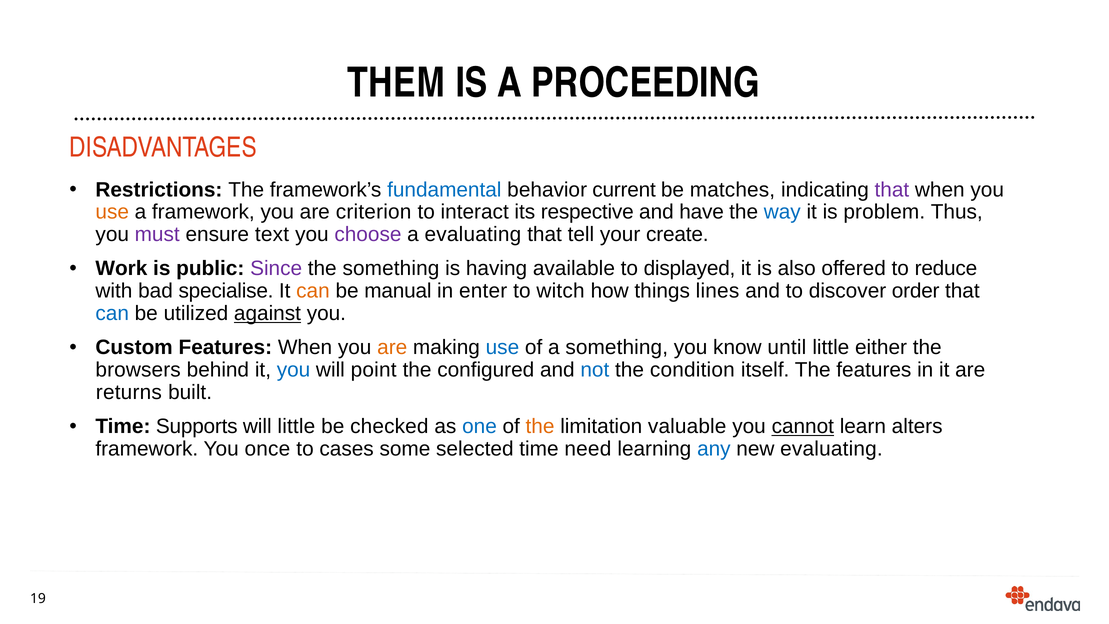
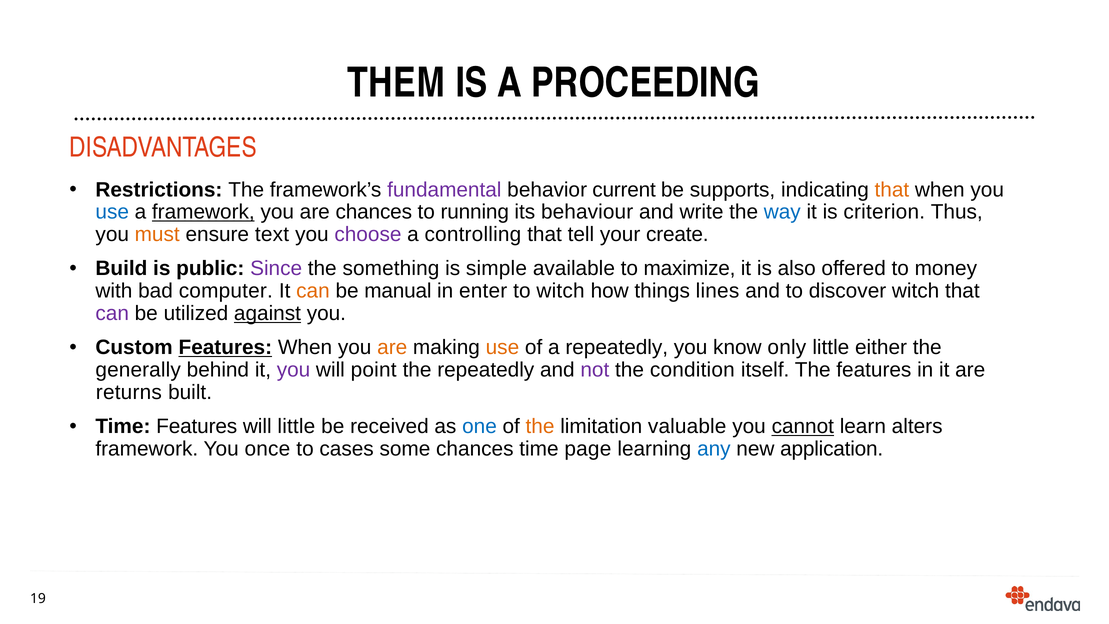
fundamental colour: blue -> purple (444, 190)
matches: matches -> supports (733, 190)
that colour: purple -> orange (892, 190)
use colour: orange -> blue (112, 212)
framework underline: none -> present (203, 212)
are criterion: criterion -> chances (374, 212)
interact: interact -> running (475, 212)
respective: respective -> behaviour (587, 212)
have: have -> write (701, 212)
problem: problem -> criterion (884, 212)
must colour: purple -> orange (157, 235)
a evaluating: evaluating -> controlling (473, 235)
Work: Work -> Build (121, 269)
having: having -> simple (496, 269)
displayed: displayed -> maximize (690, 269)
reduce: reduce -> money (946, 269)
specialise: specialise -> computer (226, 291)
discover order: order -> witch (916, 291)
can colour: blue -> purple (112, 313)
Features underline: none -> present (225, 347)
use colour: blue -> orange (502, 347)
a something: something -> repeatedly (617, 347)
until: until -> only (787, 347)
browsers: browsers -> generally (138, 370)
you colour: blue -> purple (294, 370)
the configured: configured -> repeatedly (486, 370)
not colour: blue -> purple (595, 370)
Time Supports: Supports -> Features (197, 426)
checked: checked -> received (389, 426)
some selected: selected -> chances (475, 449)
need: need -> page (588, 449)
new evaluating: evaluating -> application (832, 449)
